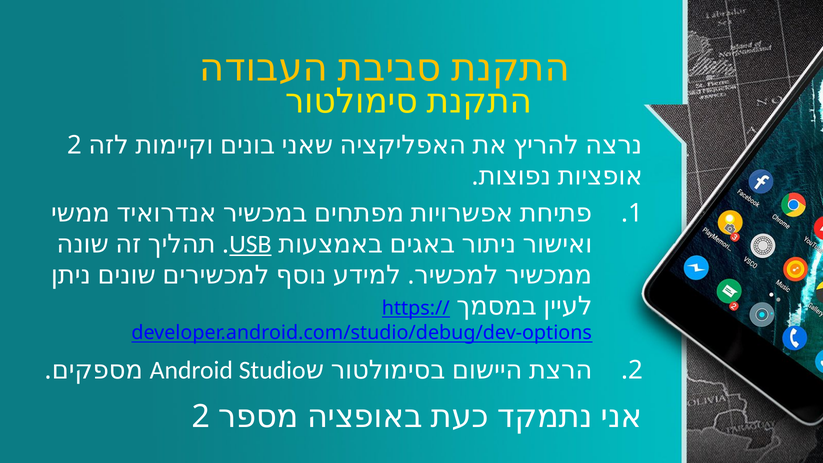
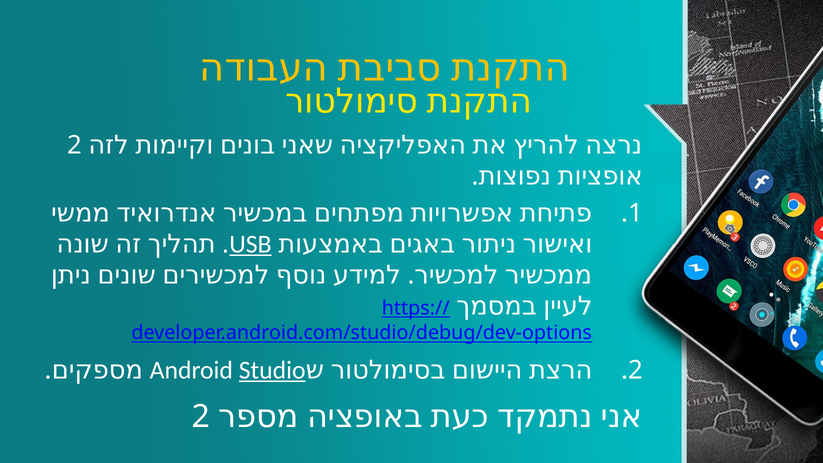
Studio underline: none -> present (272, 370)
